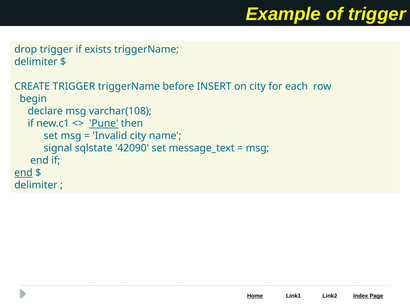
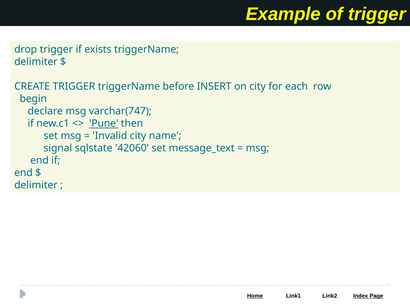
varchar(108: varchar(108 -> varchar(747 (120, 111)
42090: 42090 -> 42060 (132, 148)
end underline: present -> none (23, 173)
